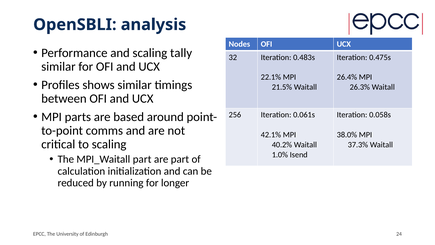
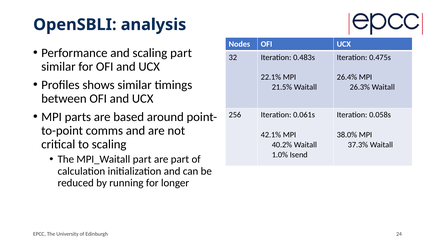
scaling tally: tally -> part (181, 53)
